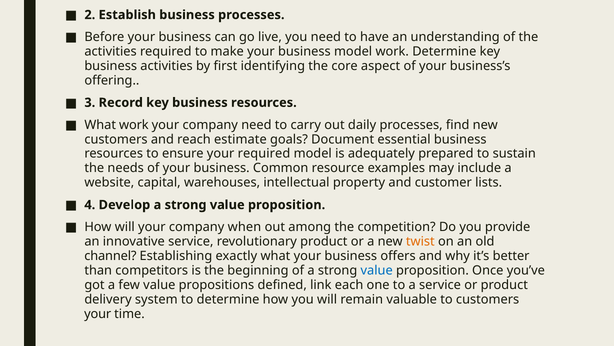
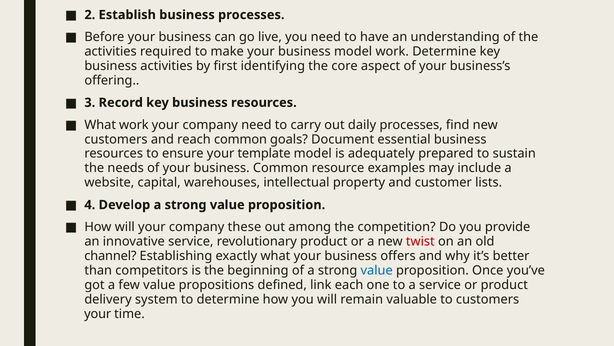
reach estimate: estimate -> common (240, 139)
your required: required -> template (264, 153)
when: when -> these (244, 227)
twist colour: orange -> red (420, 241)
